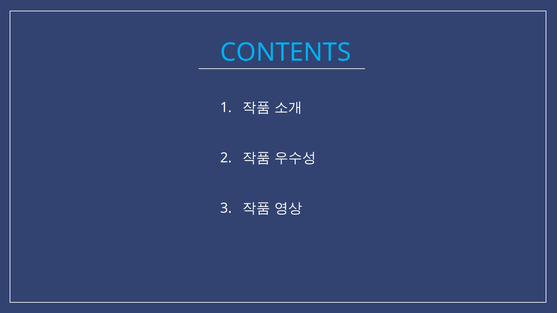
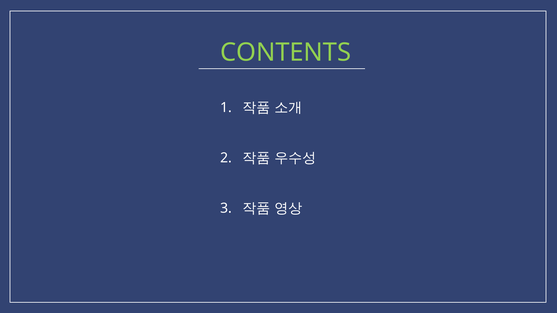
CONTENTS colour: light blue -> light green (286, 52)
